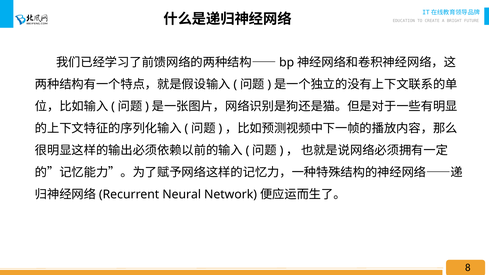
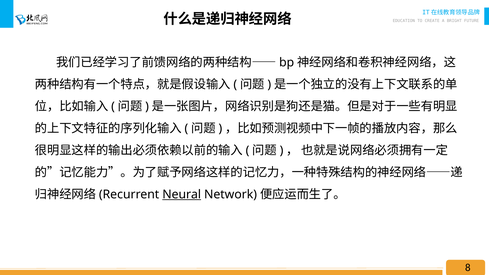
Neural underline: none -> present (182, 195)
